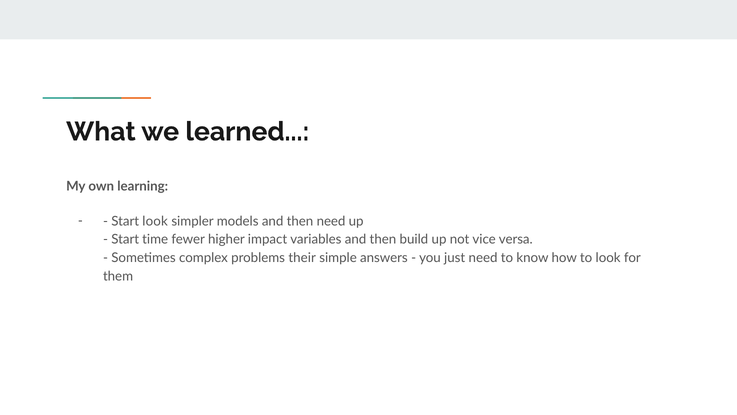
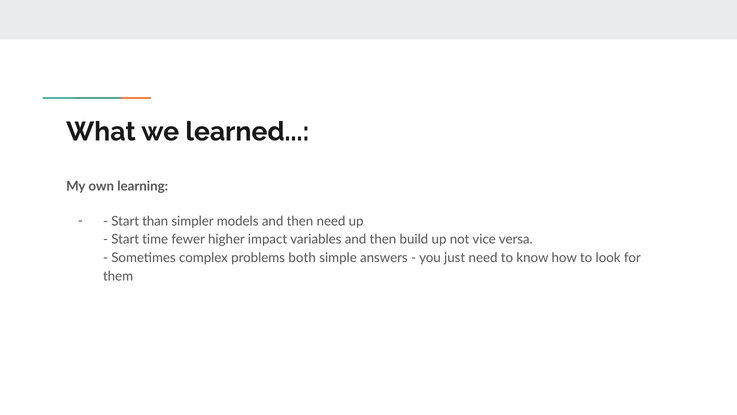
Start look: look -> than (155, 221)
their: their -> both (302, 258)
